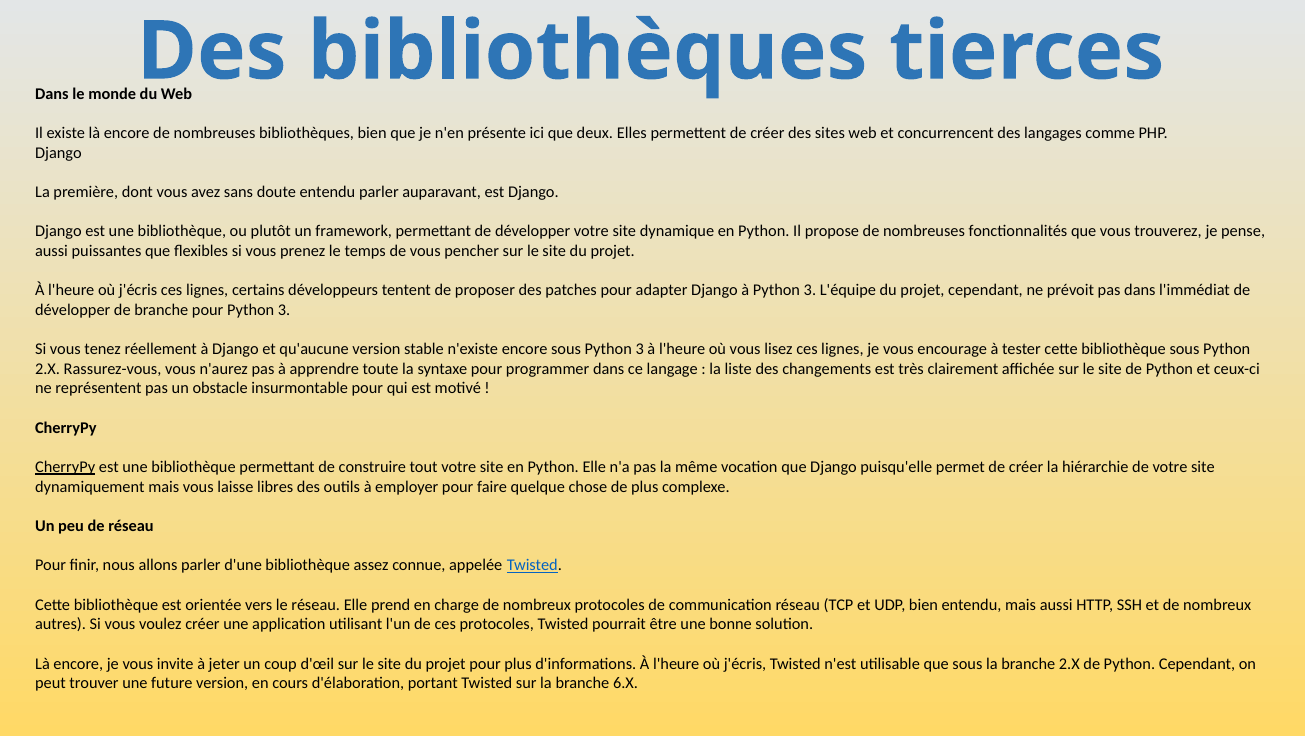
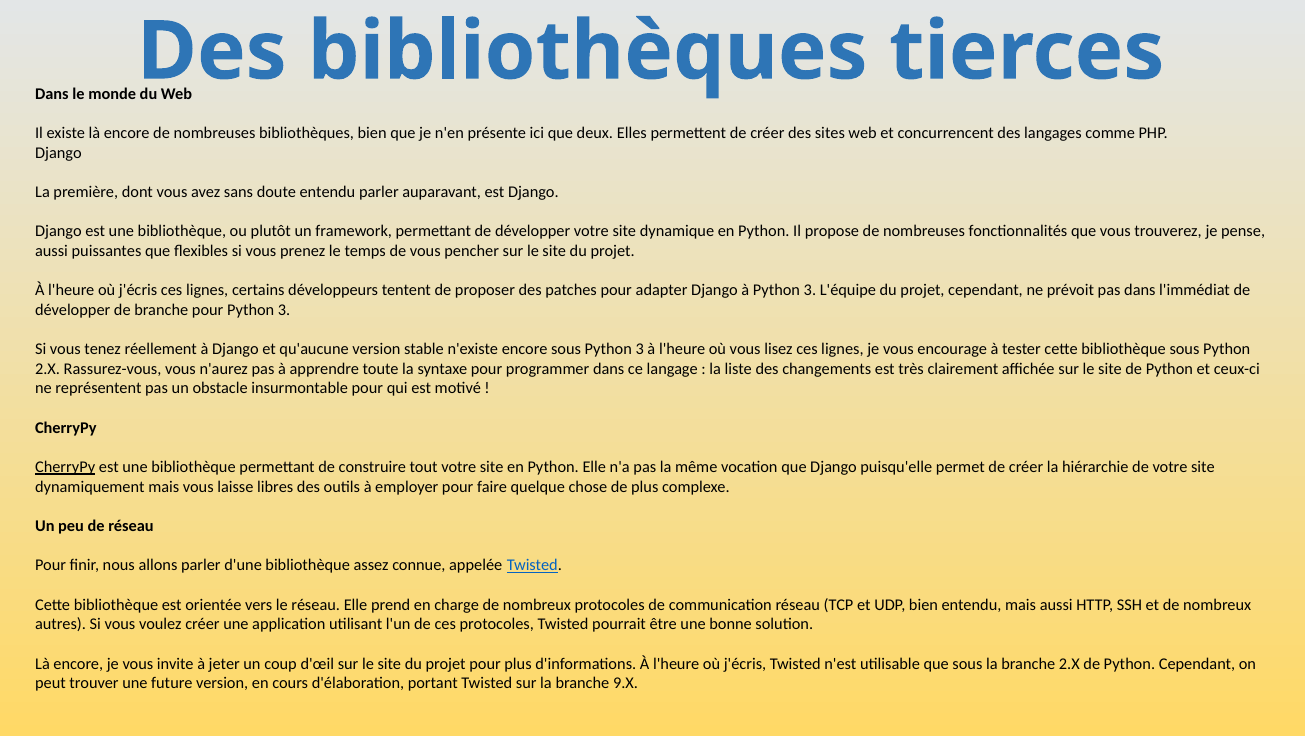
6.X: 6.X -> 9.X (626, 683)
